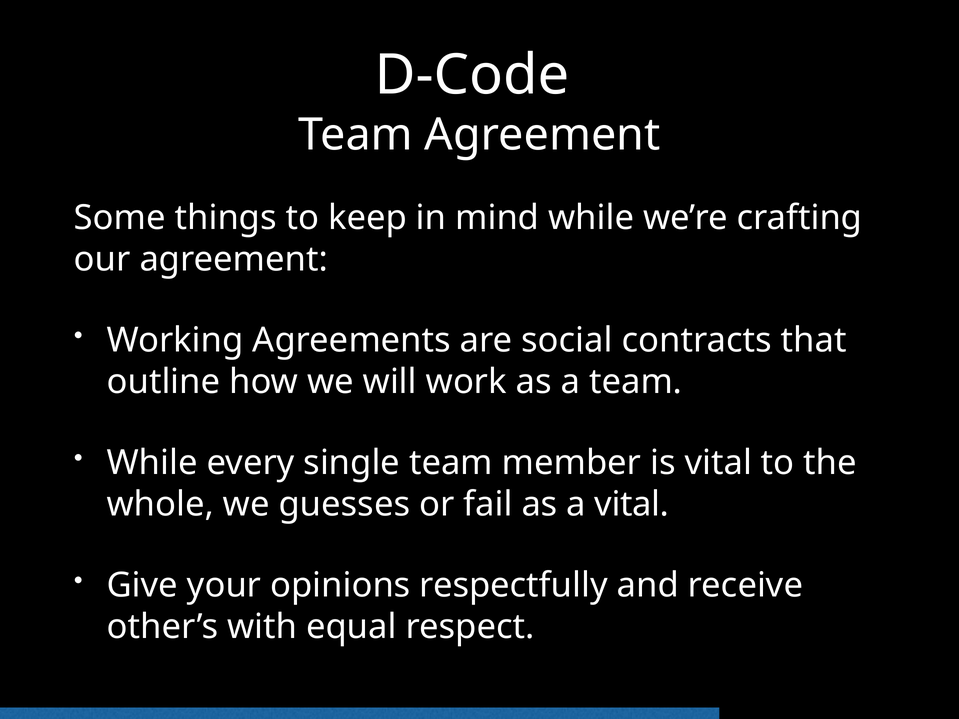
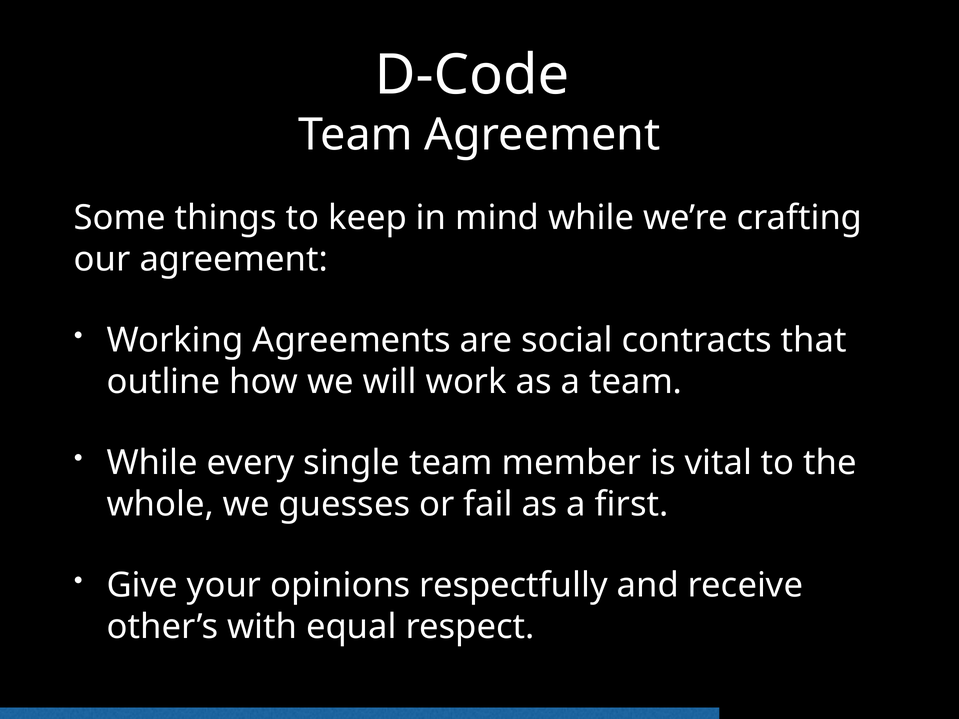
a vital: vital -> first (632, 505)
